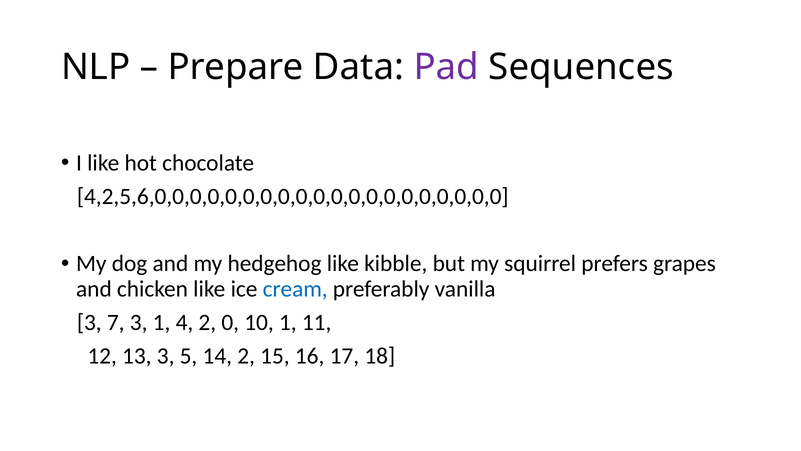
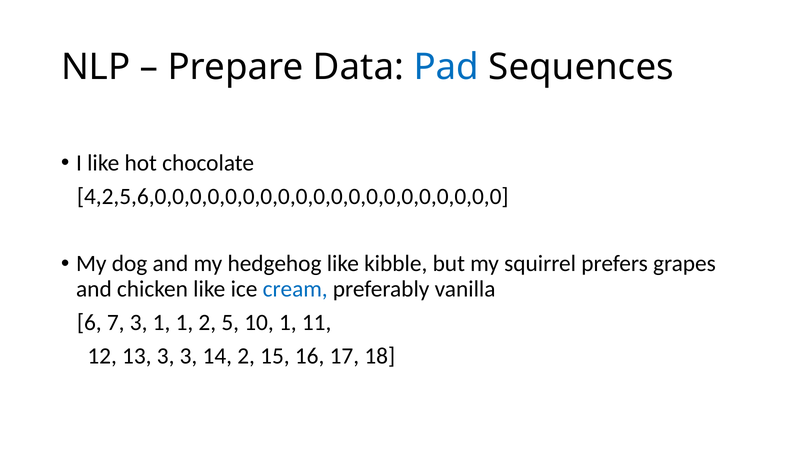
Pad colour: purple -> blue (446, 67)
3: 3 -> 6 (89, 322)
1 4: 4 -> 1 (184, 322)
0: 0 -> 5 (230, 322)
3 5: 5 -> 3 (188, 356)
